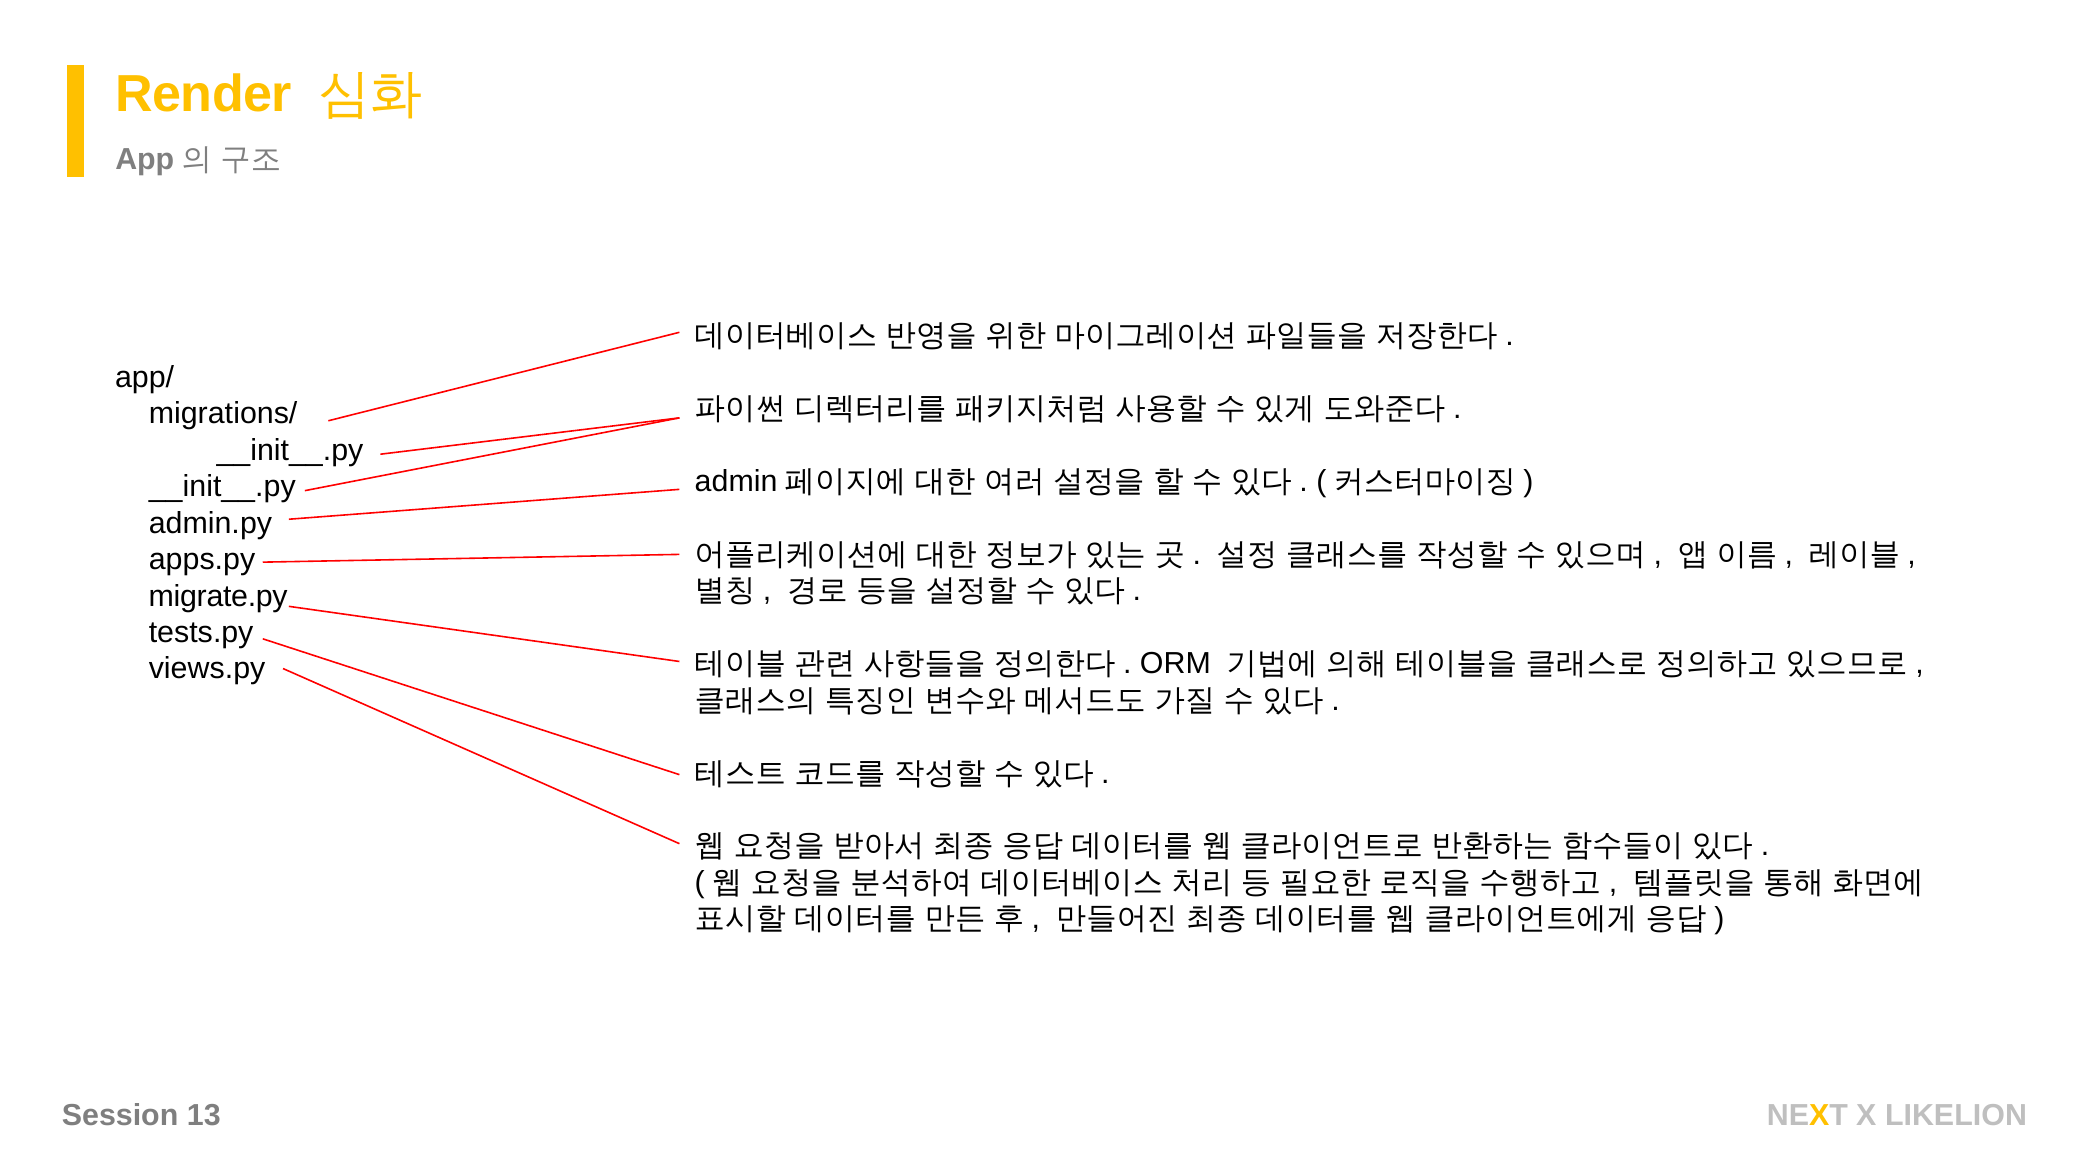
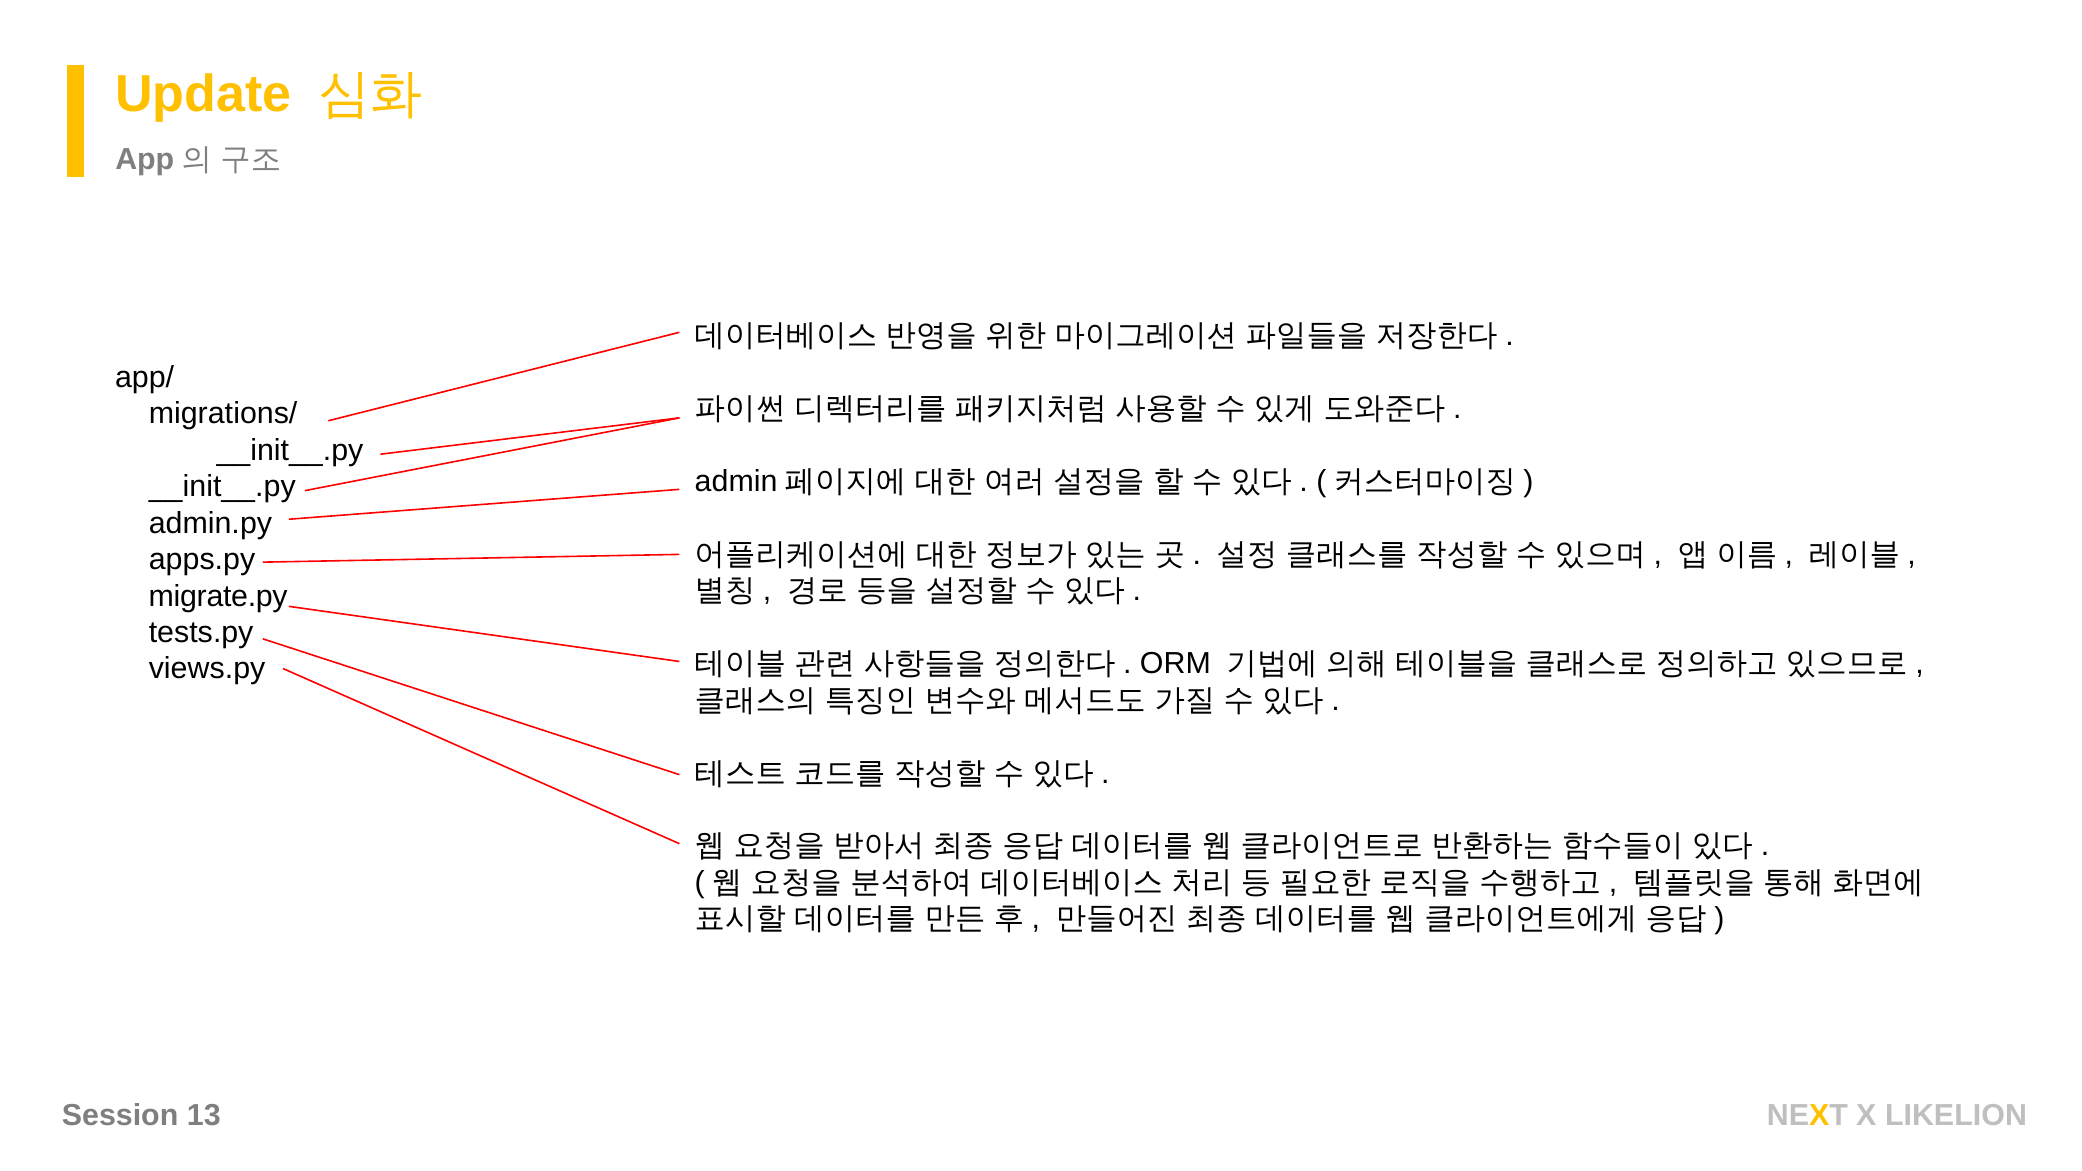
Render: Render -> Update (203, 95)
